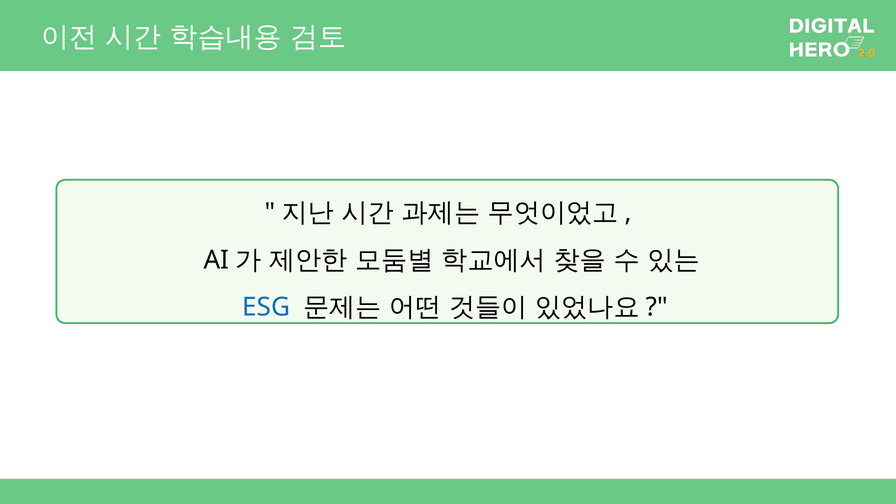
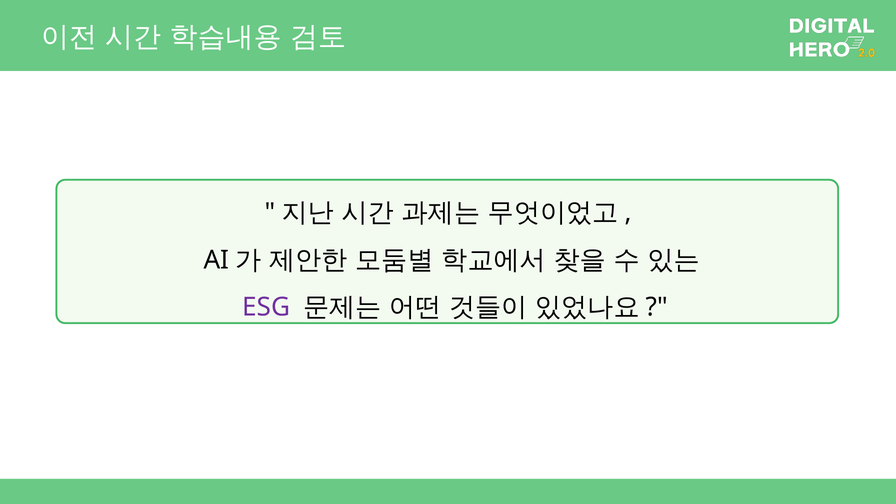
ESG colour: blue -> purple (266, 307)
